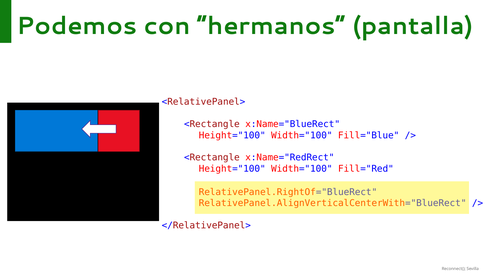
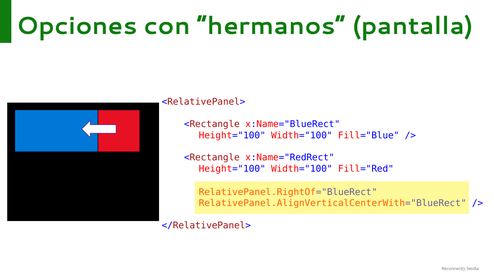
Podemos: Podemos -> Opciones (77, 26)
